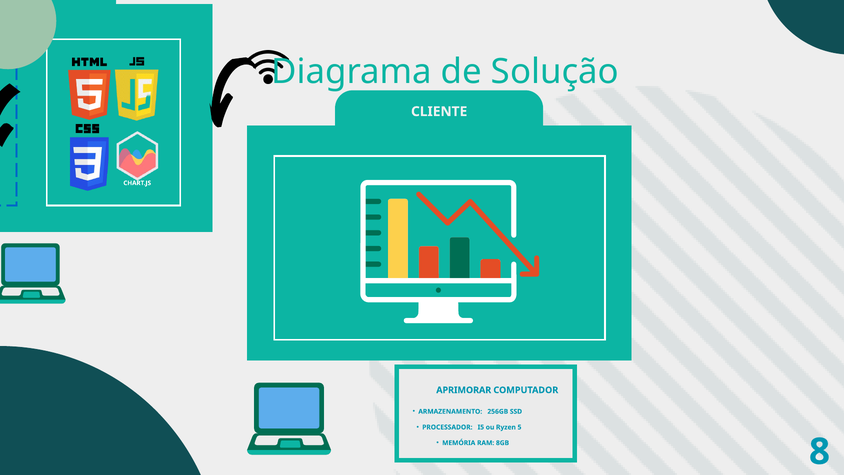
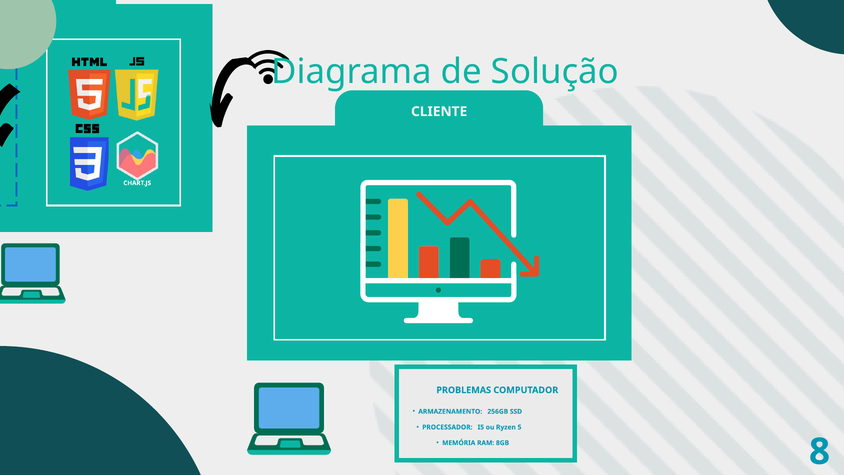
APRIMORAR: APRIMORAR -> PROBLEMAS (464, 390)
